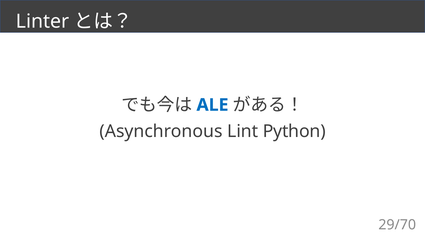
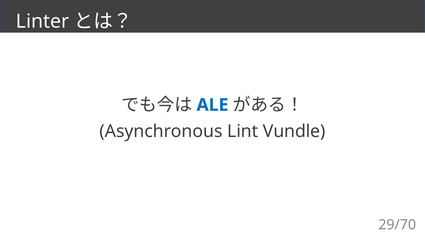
Python: Python -> Vundle (294, 131)
